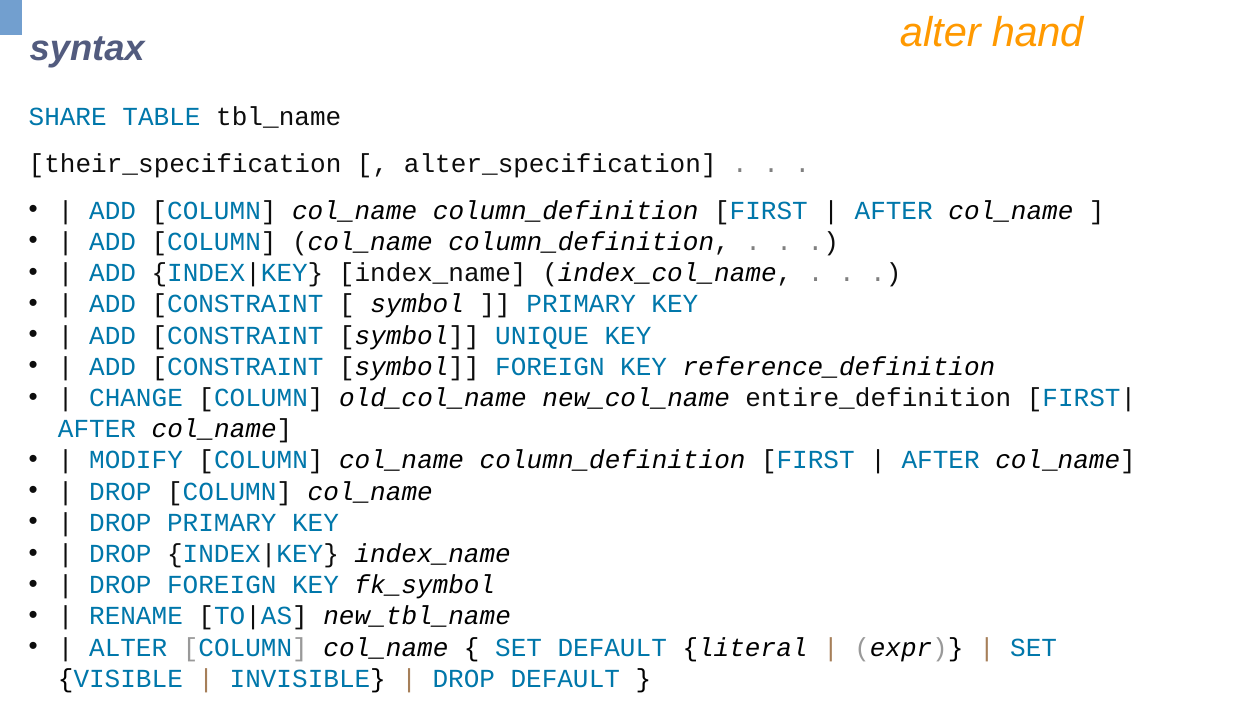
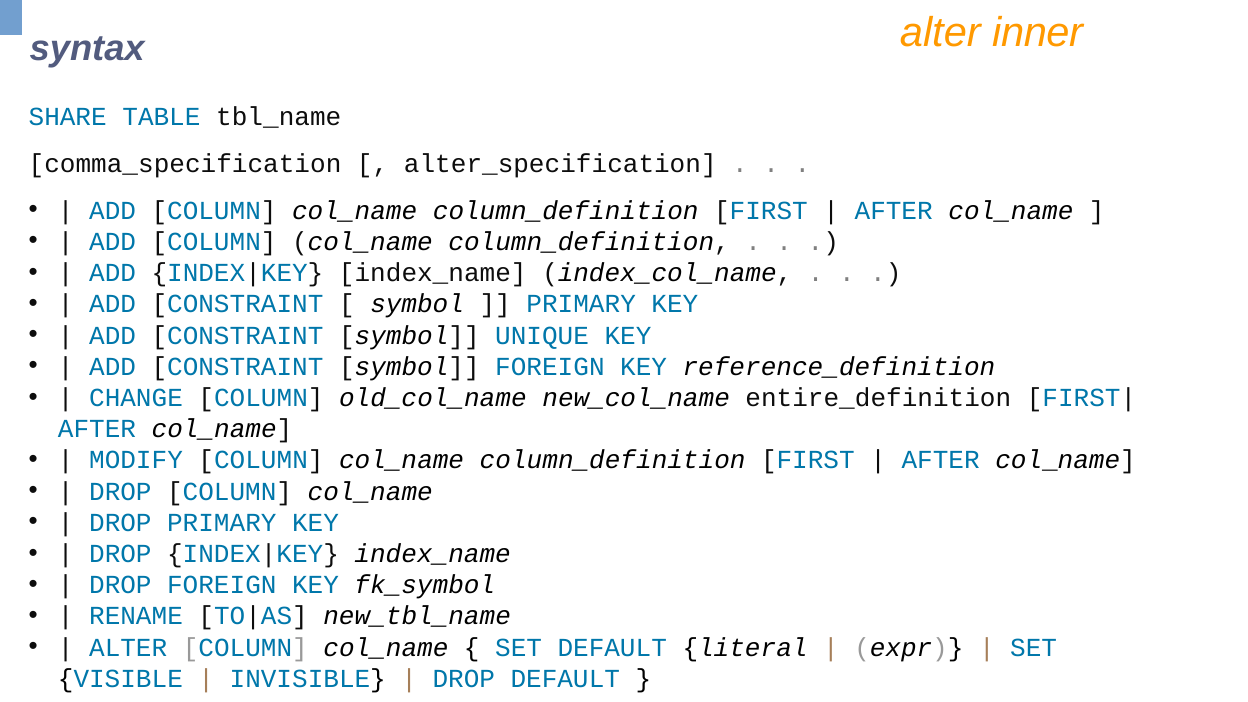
hand: hand -> inner (1038, 32)
their_specification: their_specification -> comma_specification (185, 164)
